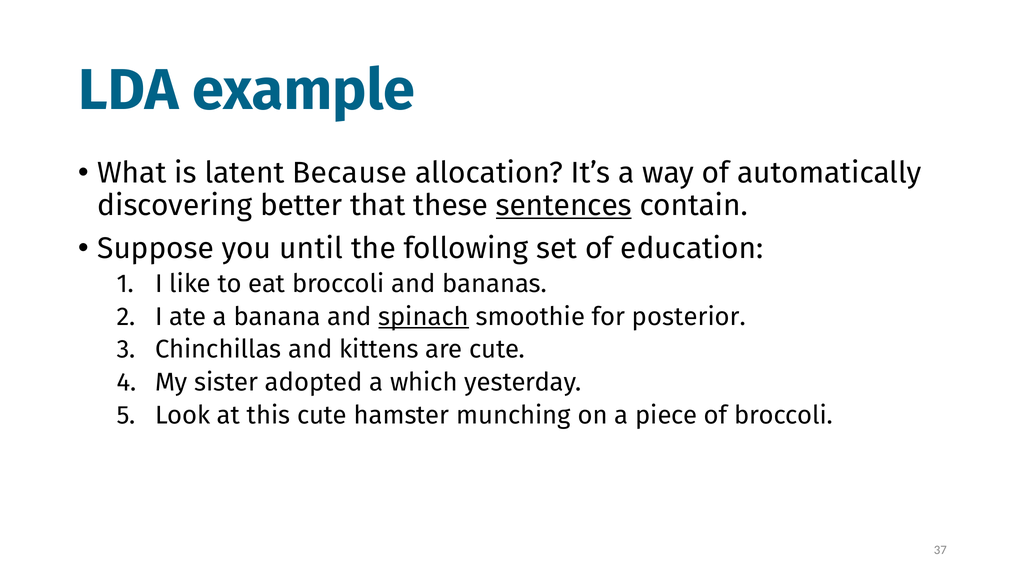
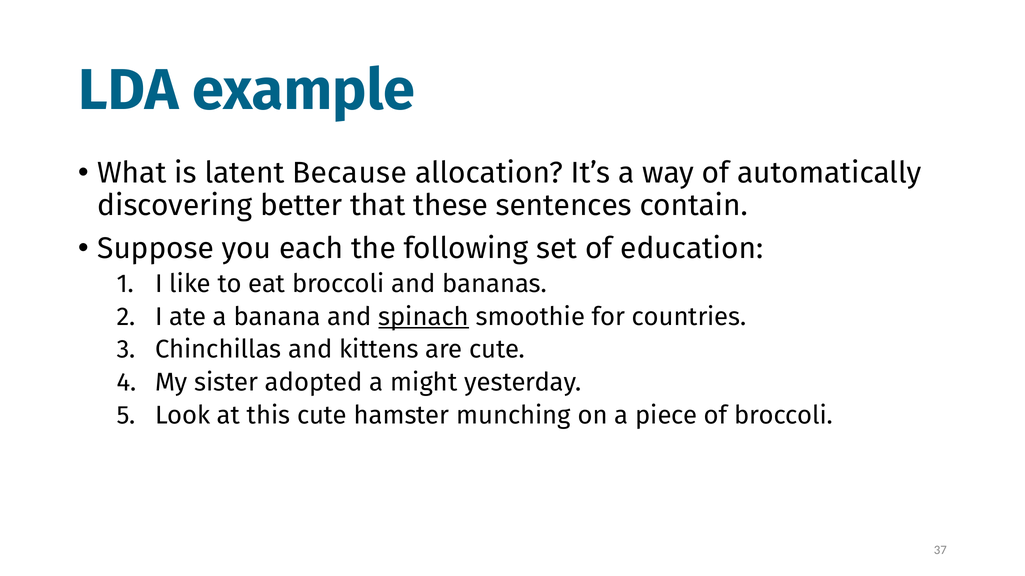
sentences underline: present -> none (564, 206)
until: until -> each (311, 249)
posterior: posterior -> countries (689, 317)
which: which -> might (424, 383)
